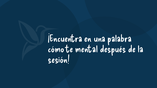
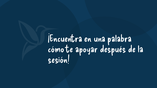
mental: mental -> apoyar (86, 49)
